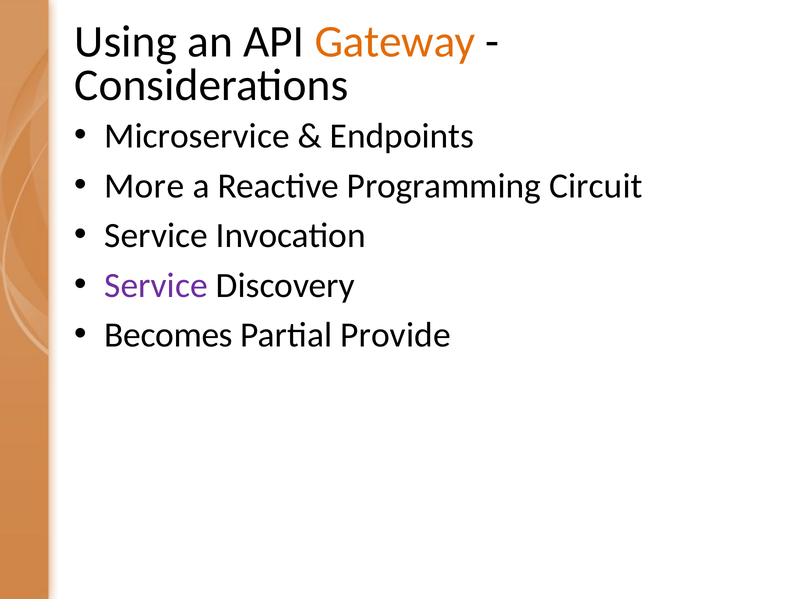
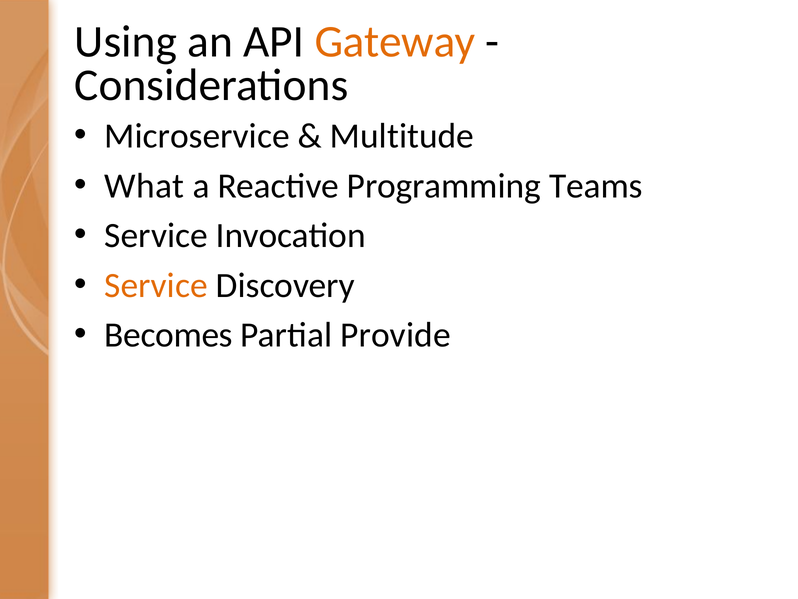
Endpoints: Endpoints -> Multitude (402, 136)
More: More -> What (144, 186)
Circuit: Circuit -> Teams (596, 186)
Service colour: purple -> orange (156, 285)
